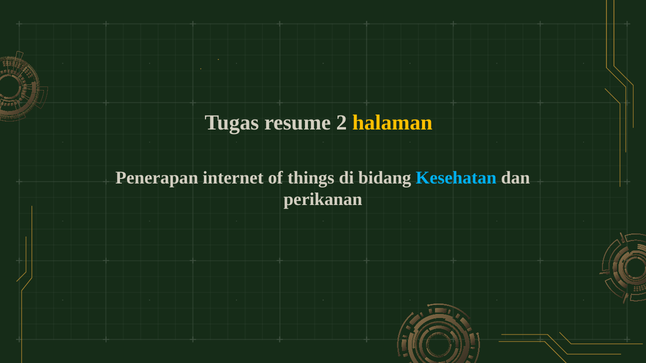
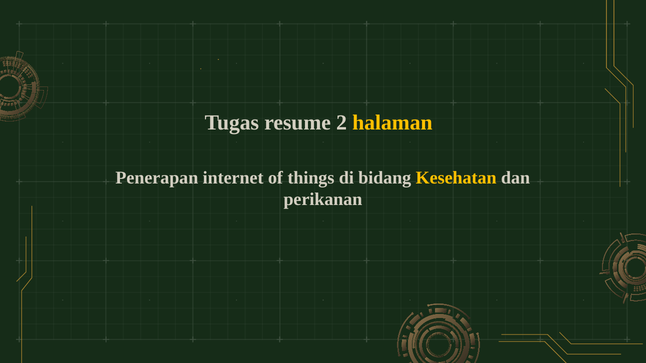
Kesehatan colour: light blue -> yellow (456, 178)
